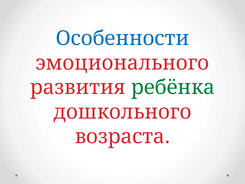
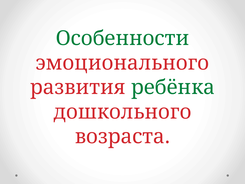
Особенности colour: blue -> green (122, 38)
